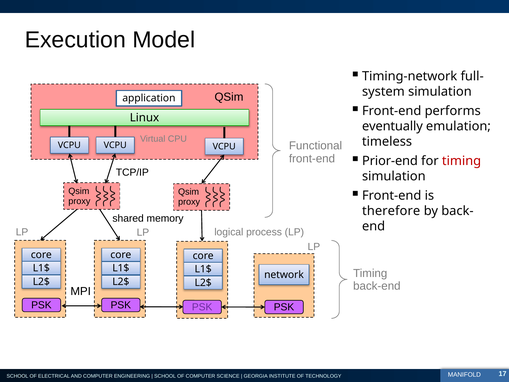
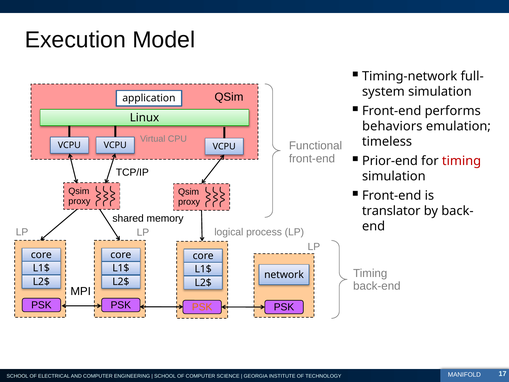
eventually: eventually -> behaviors (392, 126)
therefore: therefore -> translator (391, 211)
PSK colour: purple -> orange (202, 307)
